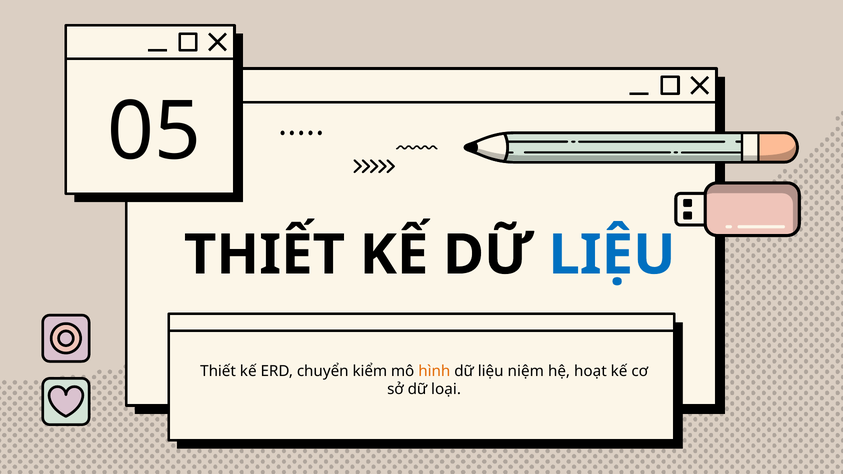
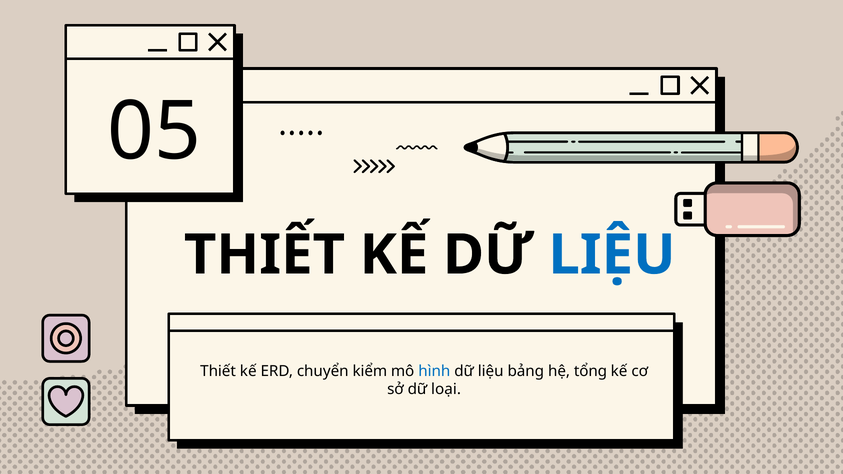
hình colour: orange -> blue (434, 371)
niệm: niệm -> bảng (526, 371)
hoạt: hoạt -> tổng (590, 371)
